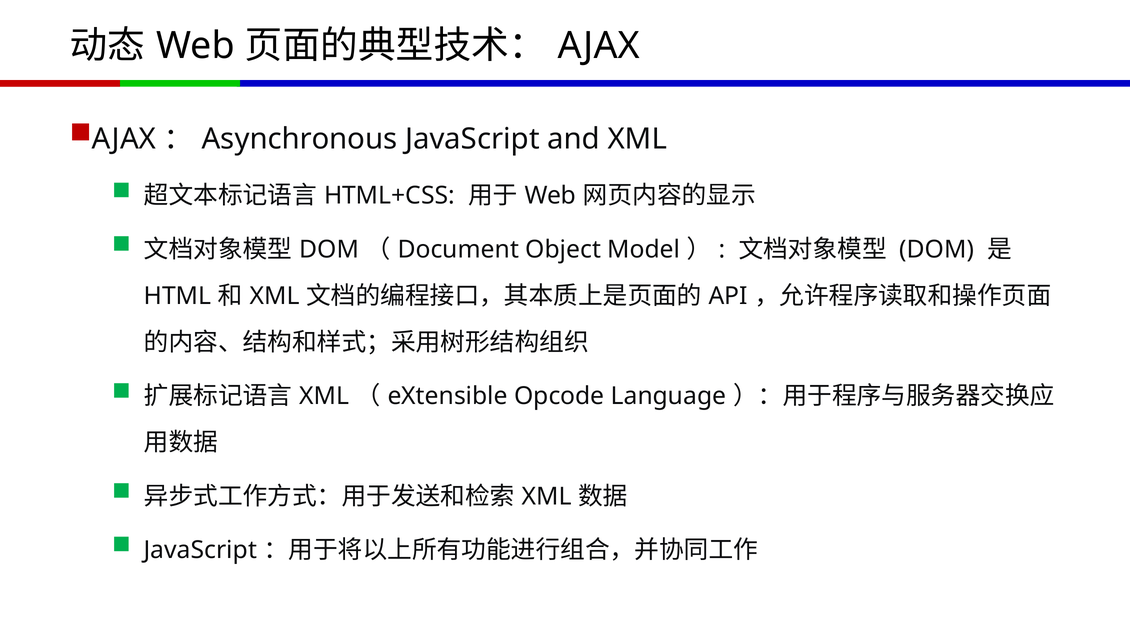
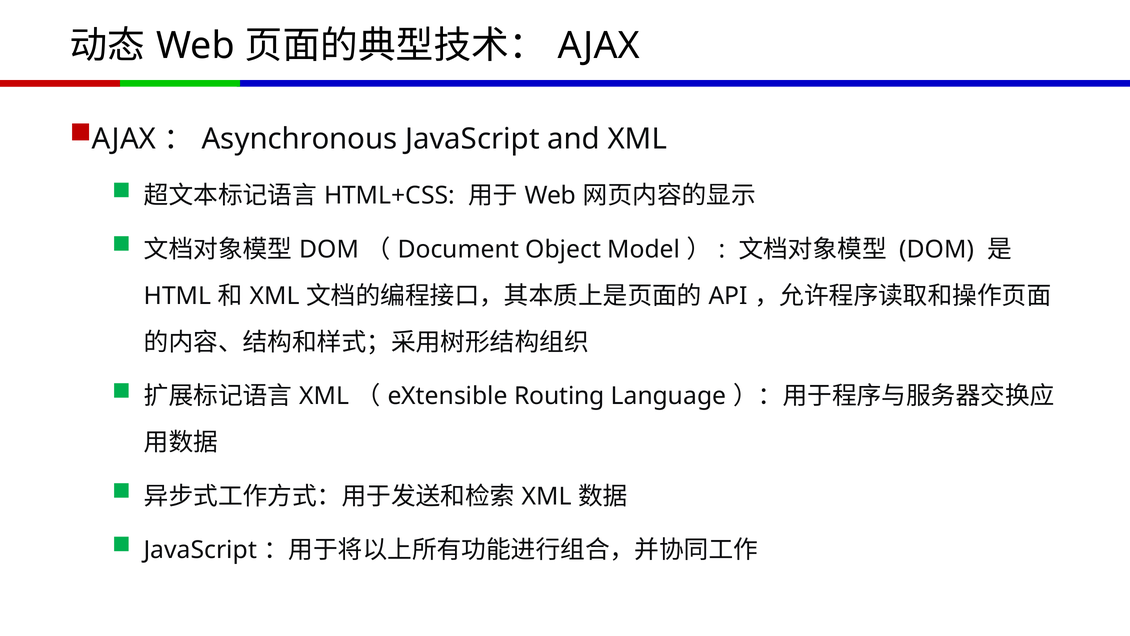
Opcode: Opcode -> Routing (559, 396)
